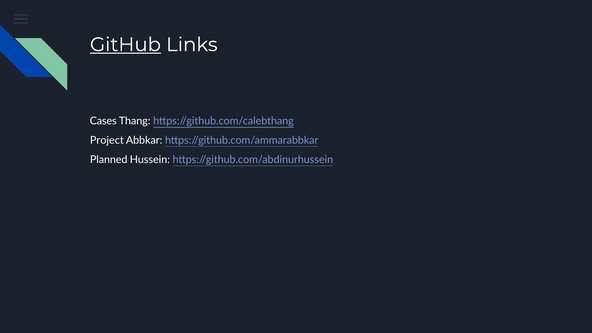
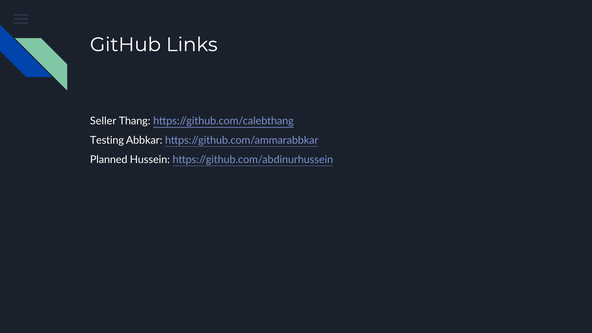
GitHub underline: present -> none (125, 45)
Cases: Cases -> Seller (103, 121)
Project: Project -> Testing (107, 140)
